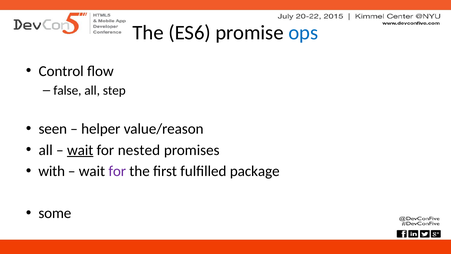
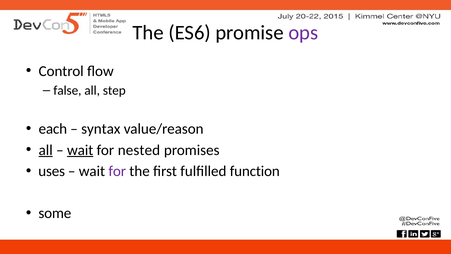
ops colour: blue -> purple (303, 33)
seen: seen -> each (53, 129)
helper: helper -> syntax (101, 129)
all underline: none -> present (46, 150)
with: with -> uses (52, 171)
package: package -> function (255, 171)
